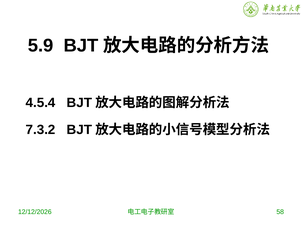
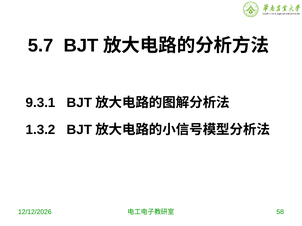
5.9: 5.9 -> 5.7 (41, 46)
4.5.4: 4.5.4 -> 9.3.1 (41, 103)
7.3.2: 7.3.2 -> 1.3.2 (41, 130)
